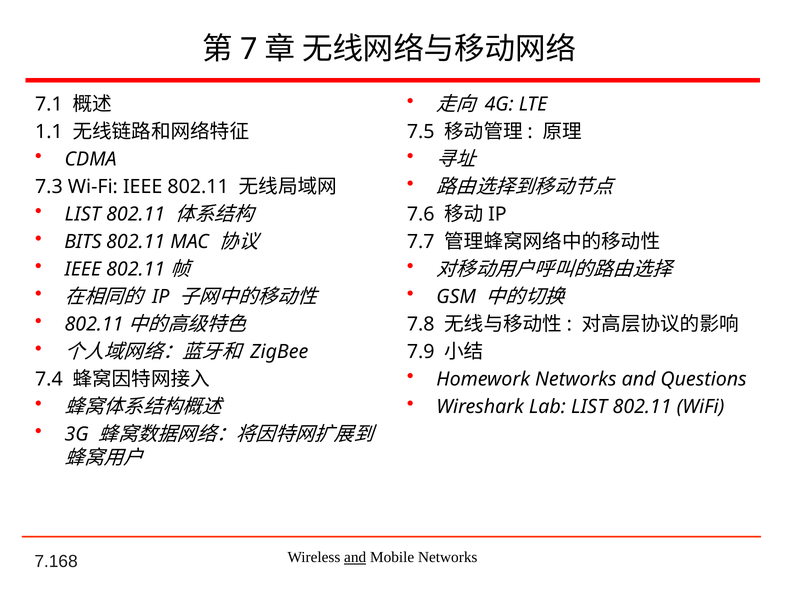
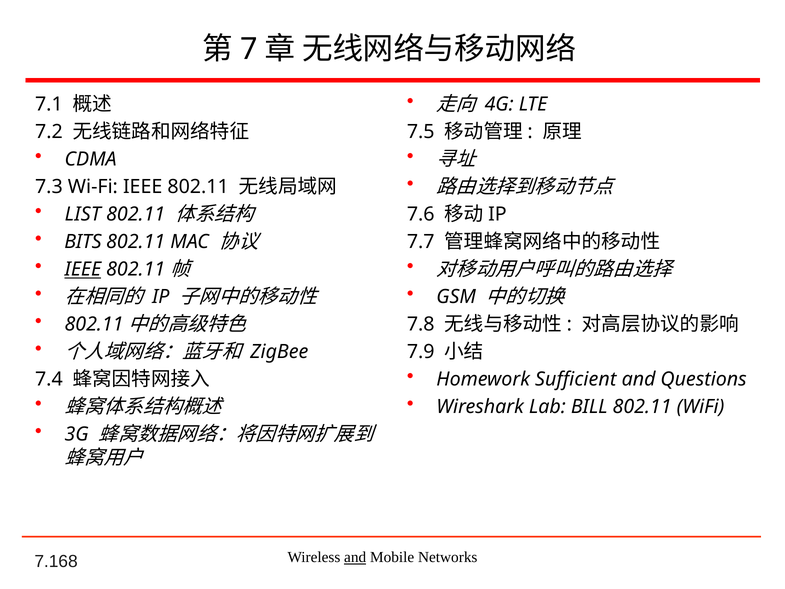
1.1: 1.1 -> 7.2 (49, 132)
IEEE underline: none -> present (83, 269)
Homework Networks: Networks -> Sufficient (576, 379)
Lab LIST: LIST -> BILL (589, 407)
